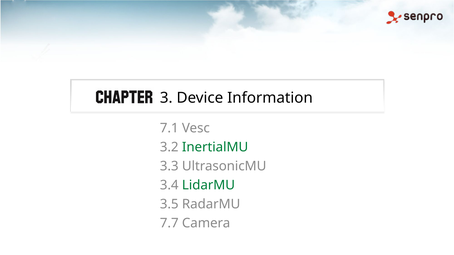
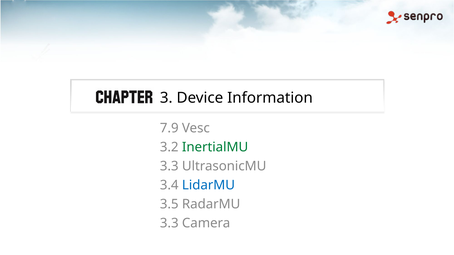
7.1: 7.1 -> 7.9 (169, 128)
LidarMU colour: green -> blue (208, 186)
7.7: 7.7 -> 3.3 (169, 224)
